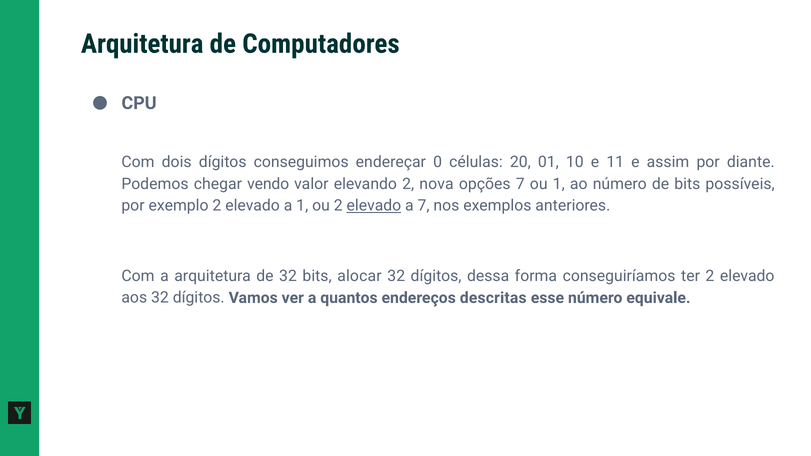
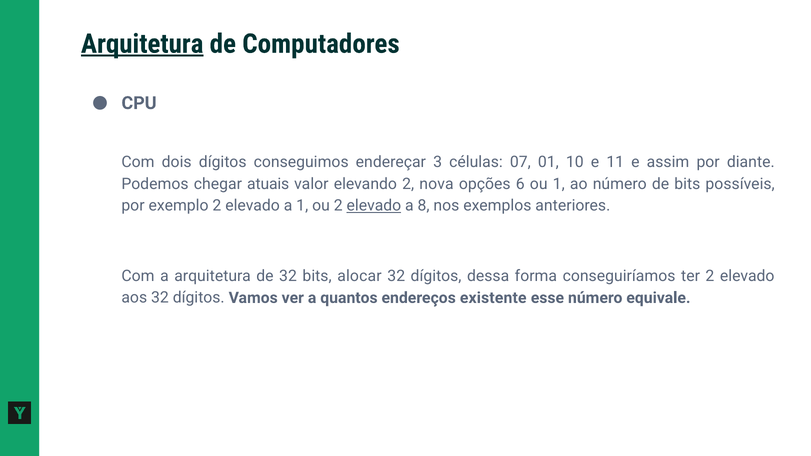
Arquitetura underline: none -> present (142, 44)
0: 0 -> 3 (438, 162)
20: 20 -> 07 (520, 162)
vendo: vendo -> atuais (268, 184)
opções 7: 7 -> 6 (520, 184)
a 7: 7 -> 8 (424, 206)
descritas: descritas -> existente (493, 298)
